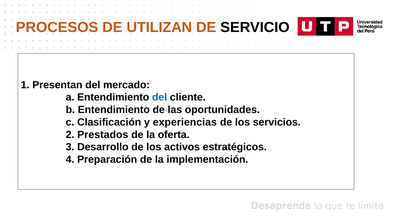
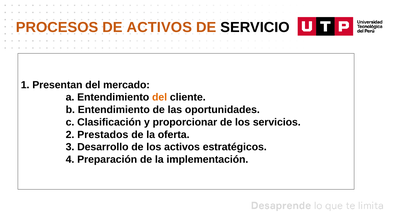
DE UTILIZAN: UTILIZAN -> ACTIVOS (159, 27)
del colour: blue -> orange (160, 97)
experiencias: experiencias -> proporcionar (185, 122)
